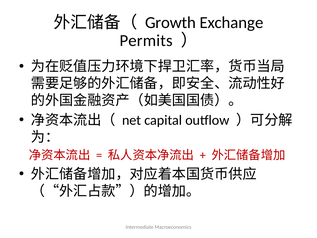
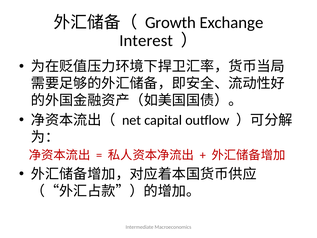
Permits: Permits -> Interest (146, 41)
